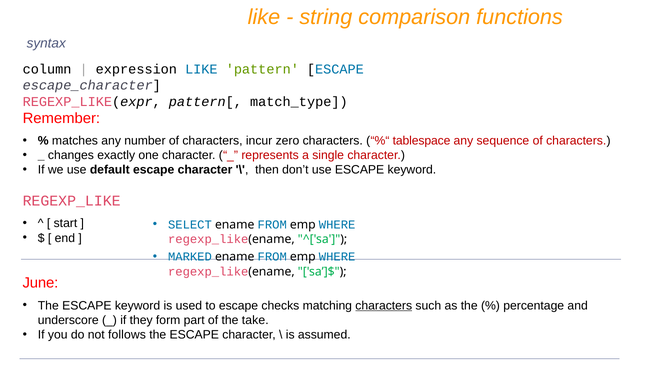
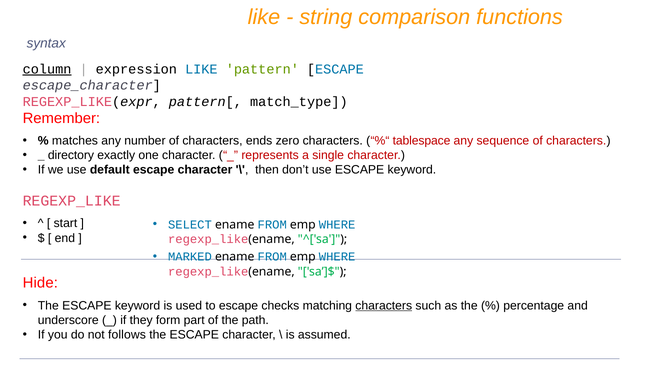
column underline: none -> present (47, 69)
incur: incur -> ends (259, 141)
changes: changes -> directory (71, 155)
June: June -> Hide (40, 283)
take: take -> path (255, 320)
